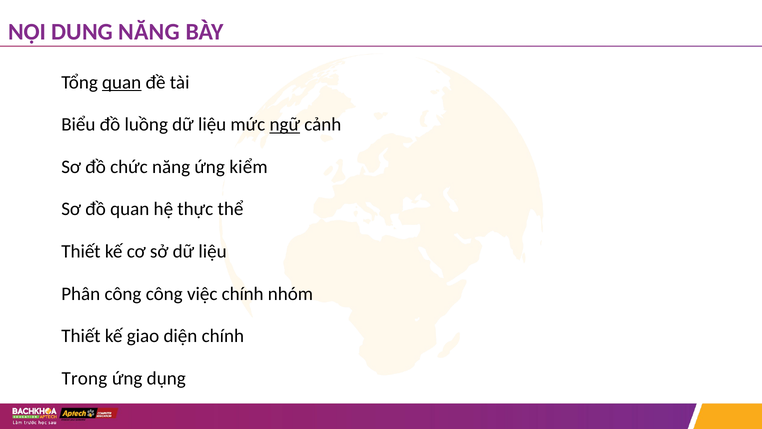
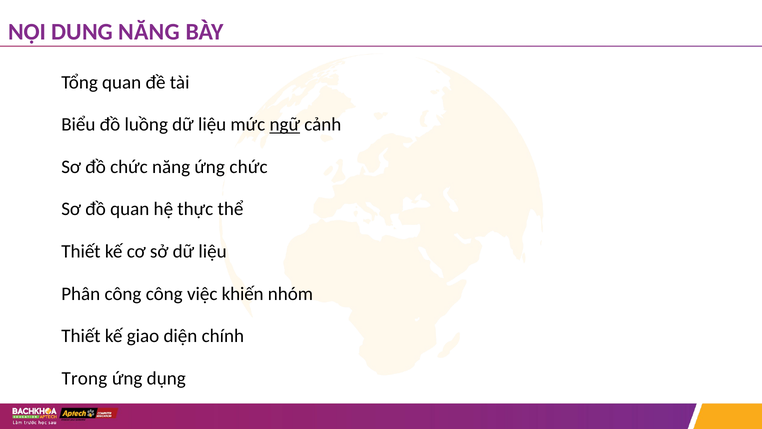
quan underline: present -> none (122, 82)
ứng kiểm: kiểm -> chức (249, 167)
việc chính: chính -> khiến (243, 293)
